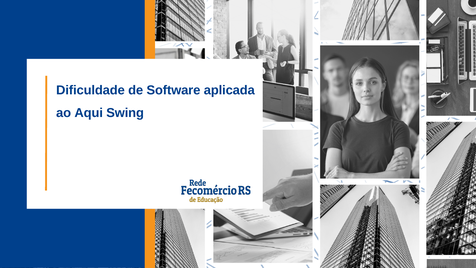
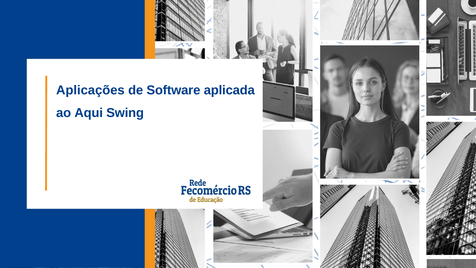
Dificuldade: Dificuldade -> Aplicações (90, 90)
